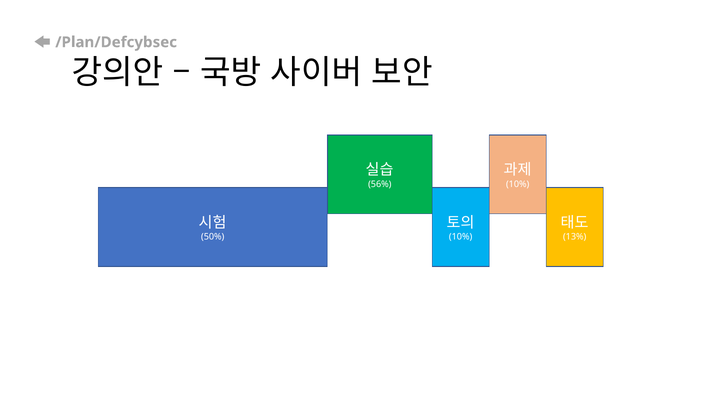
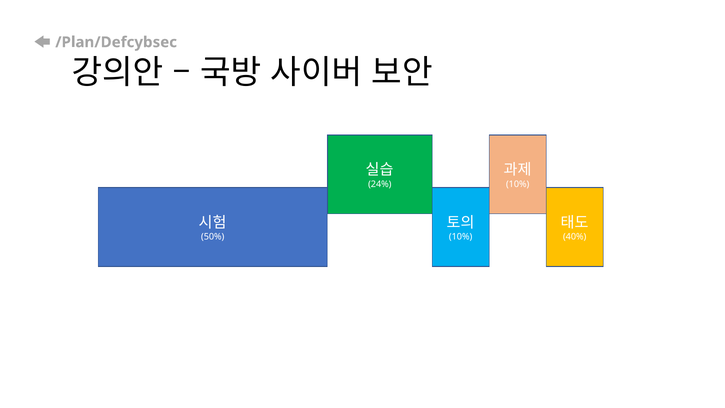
56%: 56% -> 24% (380, 184)
13%: 13% -> 40% (575, 237)
